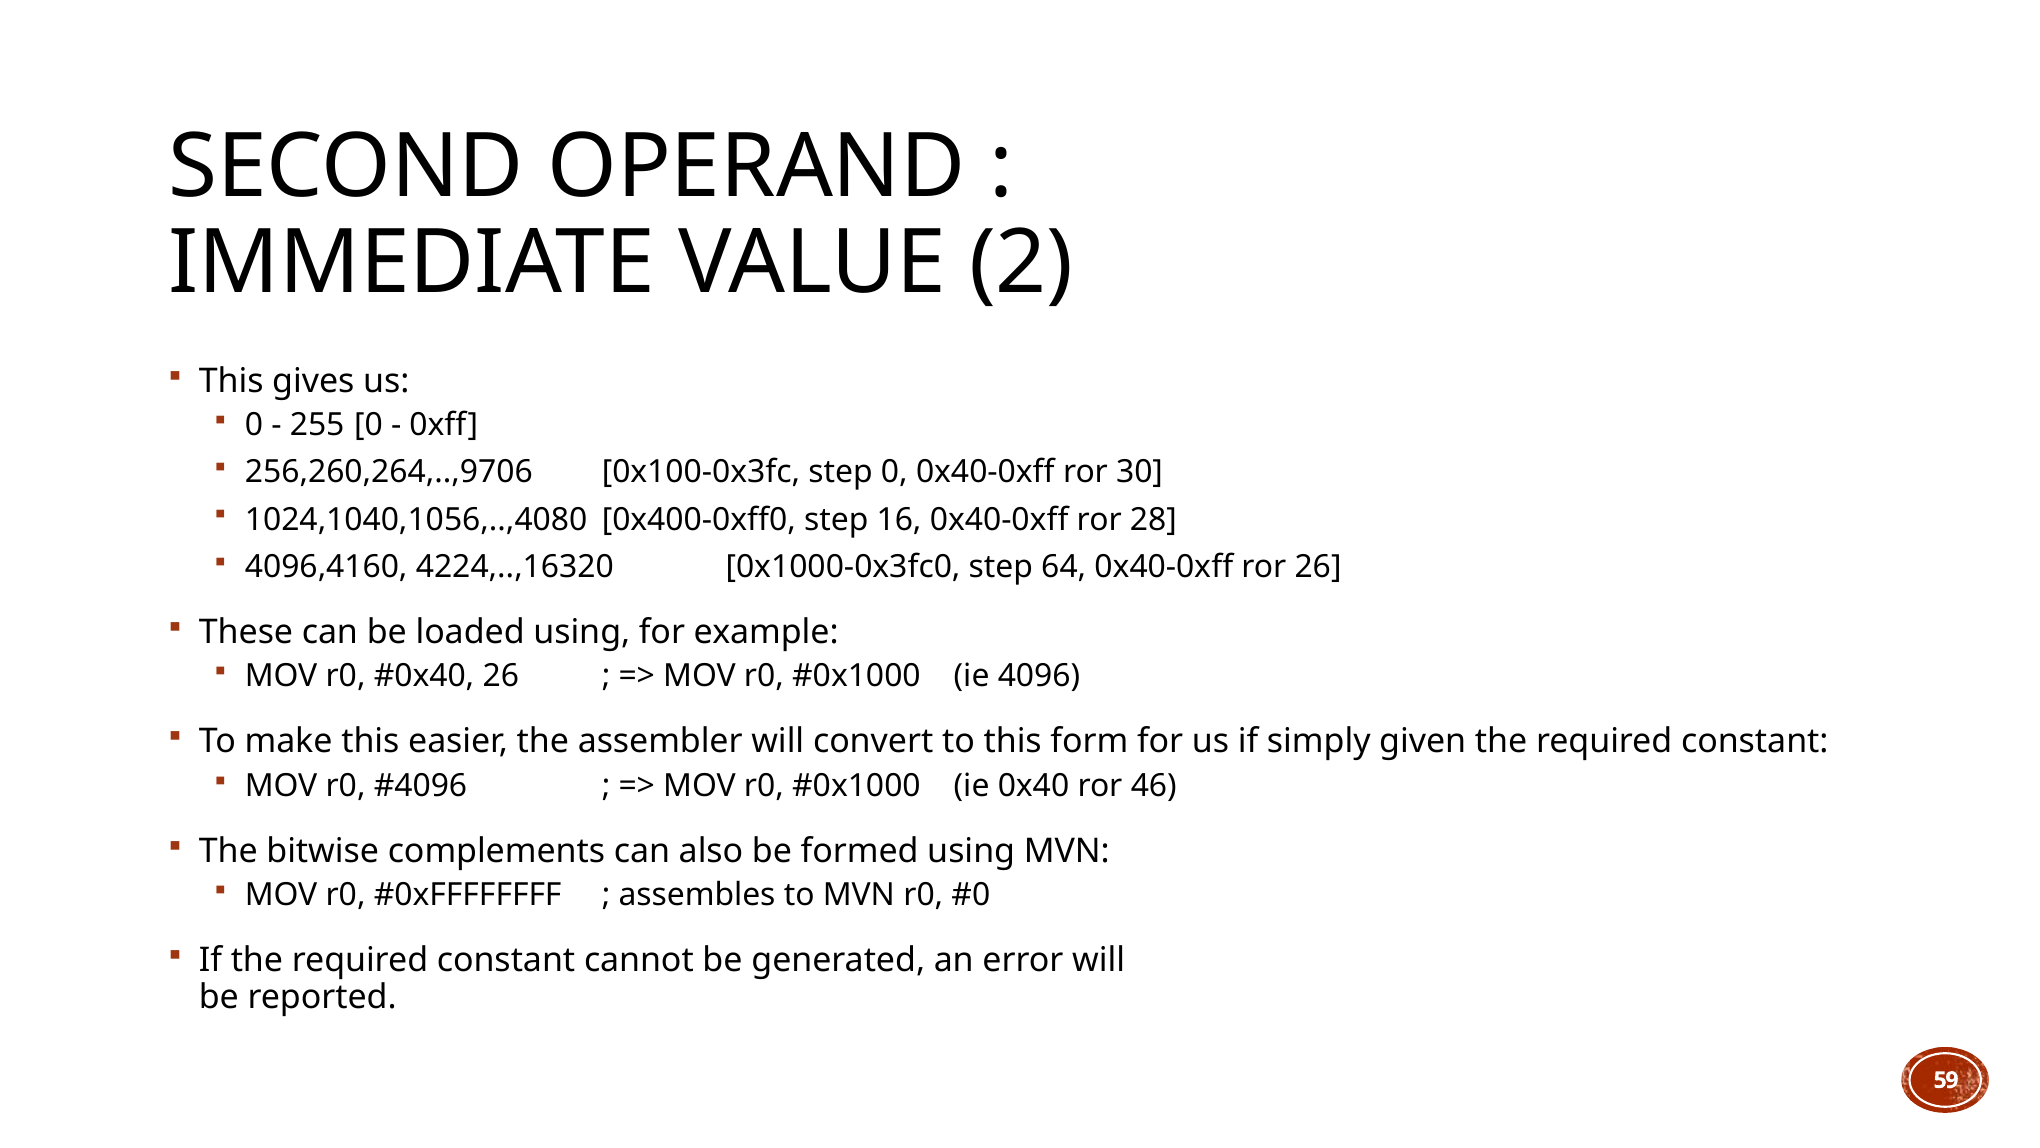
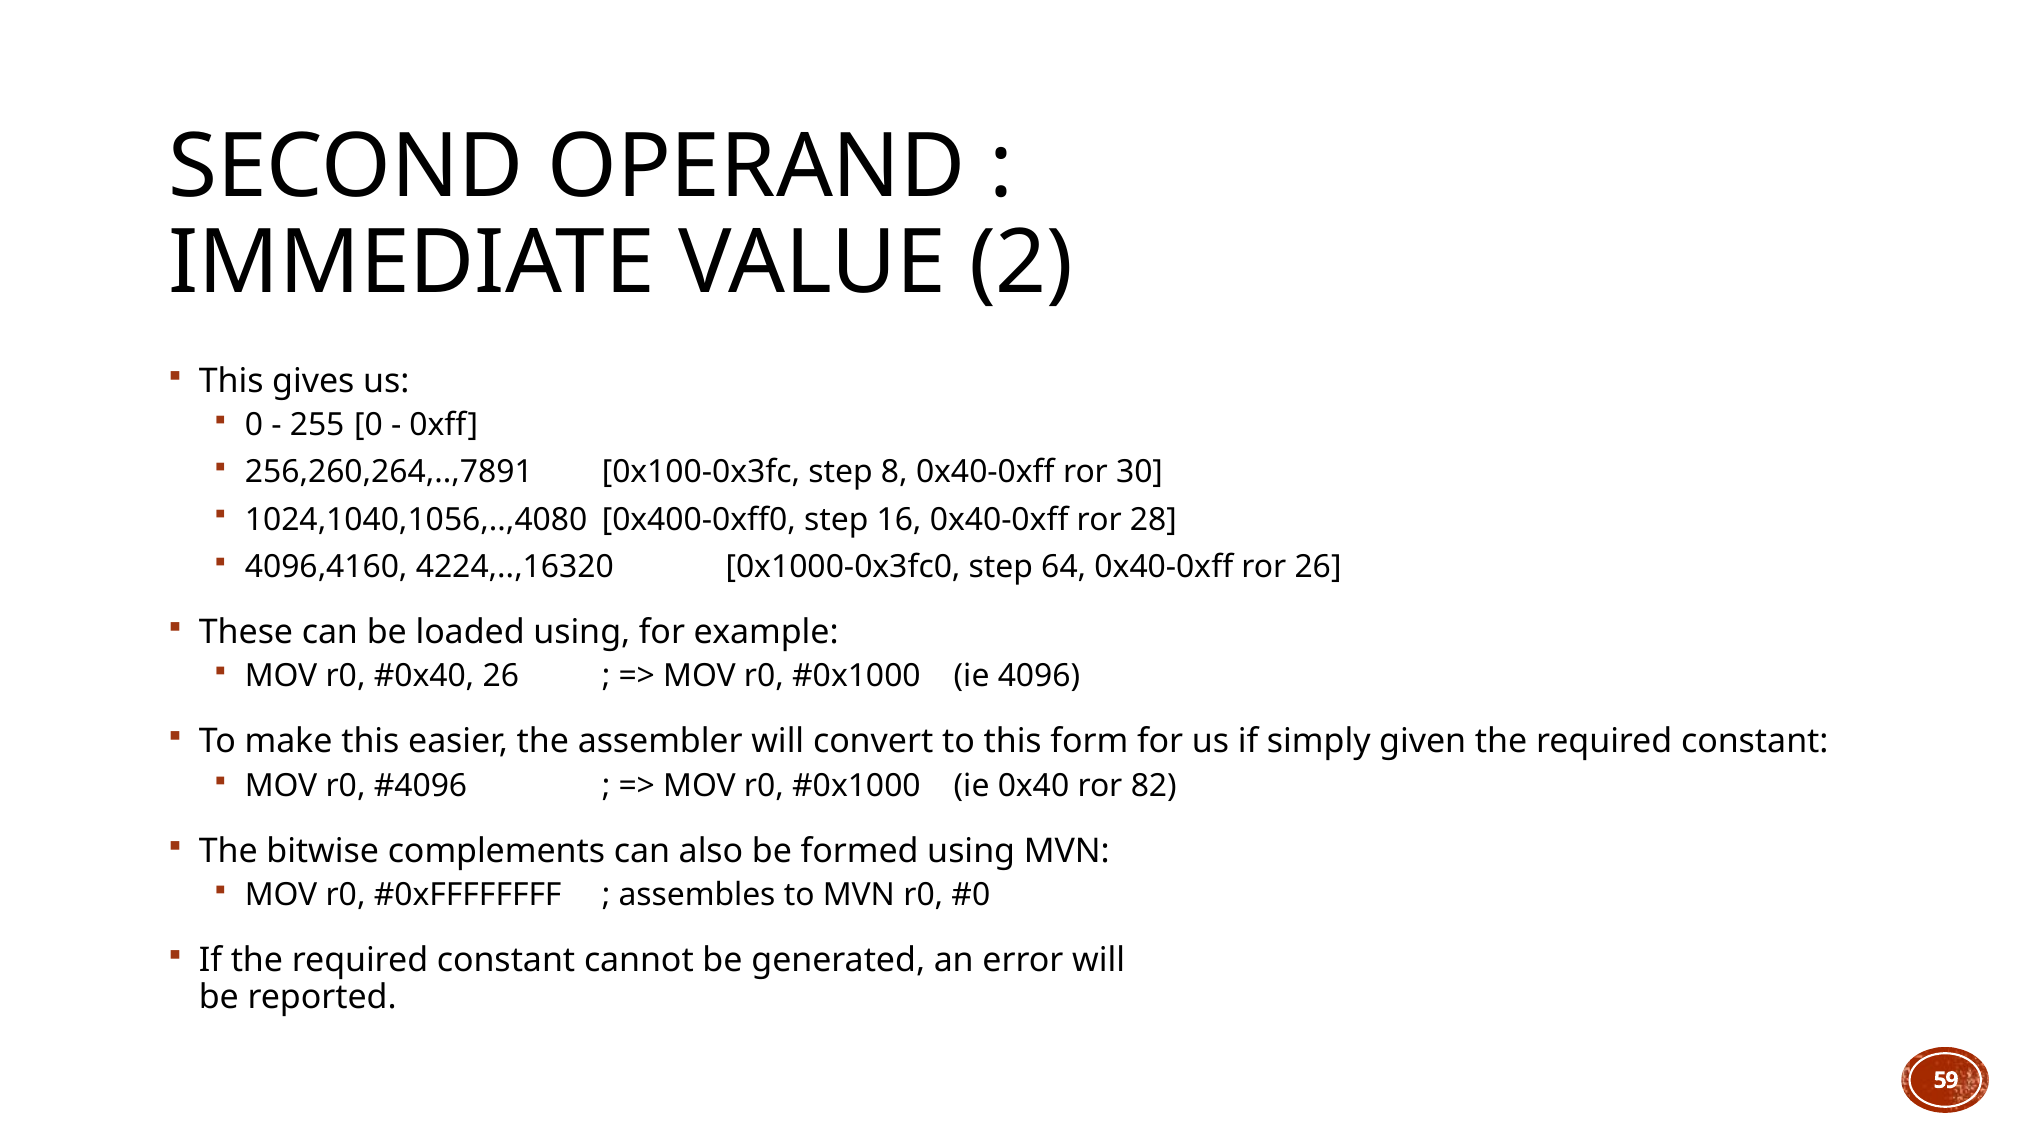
256,260,264,..,9706: 256,260,264,..,9706 -> 256,260,264,..,7891 (389, 472)
step 0: 0 -> 8 (894, 472)
46: 46 -> 82 (1154, 785)
